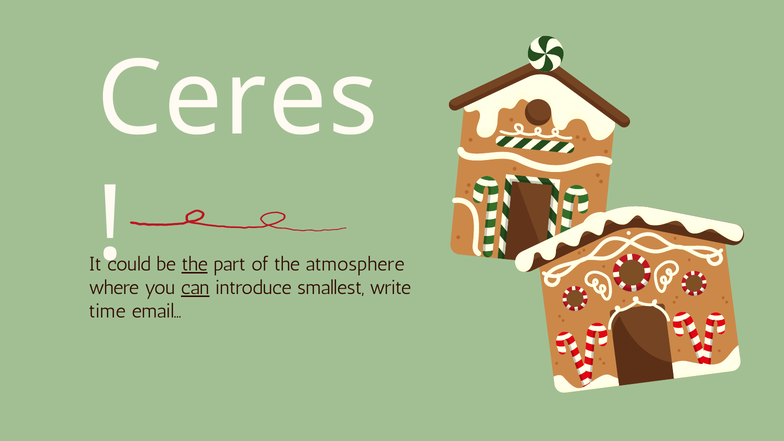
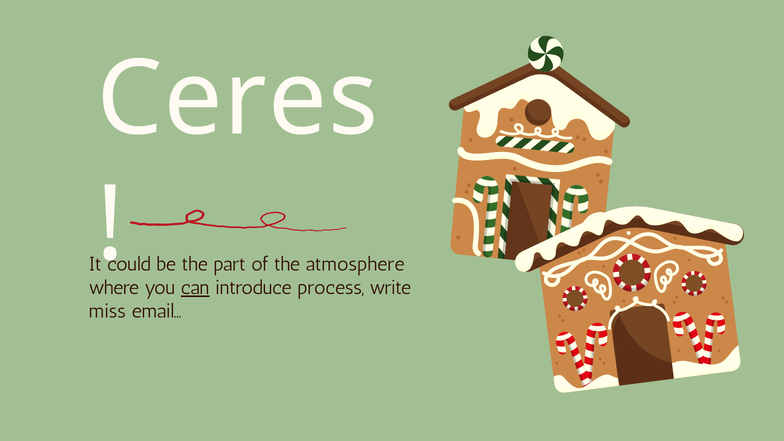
the underline: present -> none (195, 264)
smallest: smallest -> process (331, 288)
time: time -> miss (107, 311)
